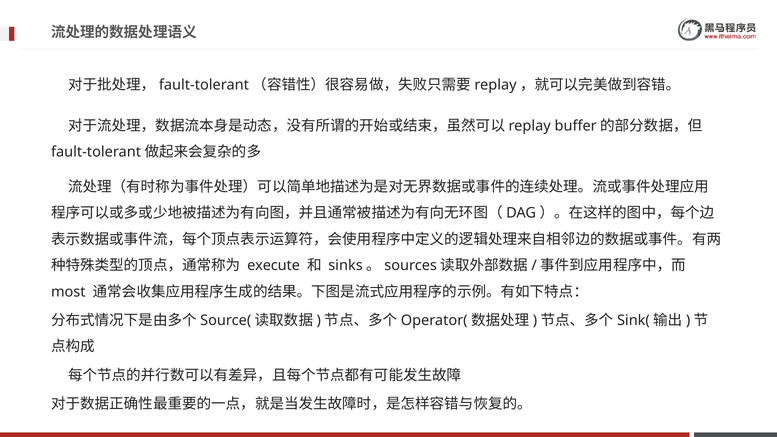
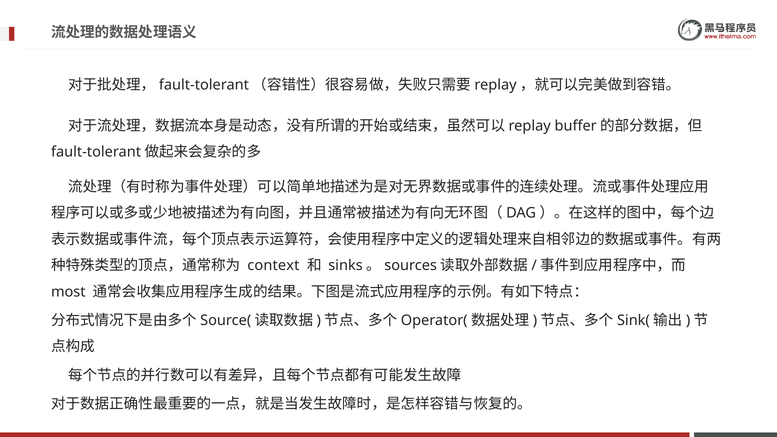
execute: execute -> context (273, 266)
